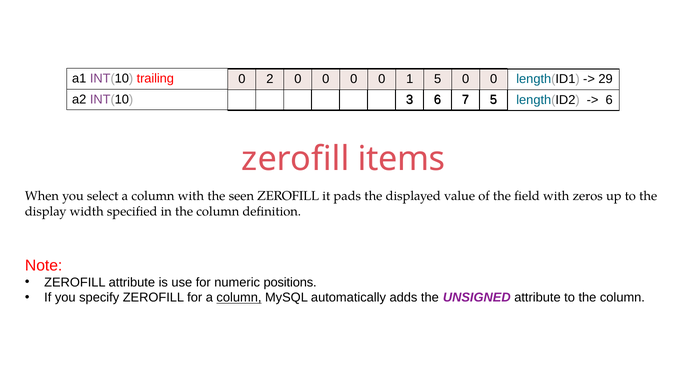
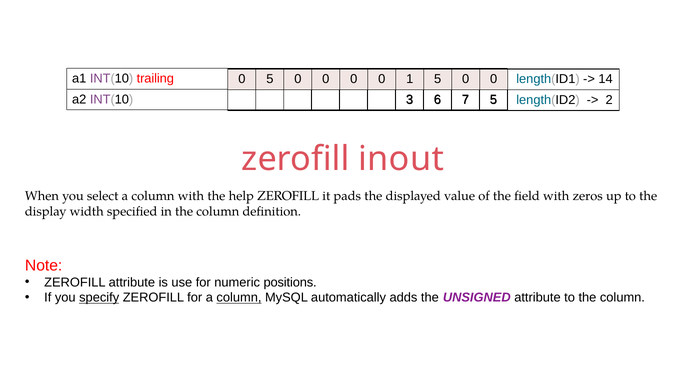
0 2: 2 -> 5 (270, 79)
29: 29 -> 14 (606, 79)
6: 6 -> 2 (609, 100)
items: items -> inout (401, 159)
seen: seen -> help (241, 196)
specify underline: none -> present (99, 298)
